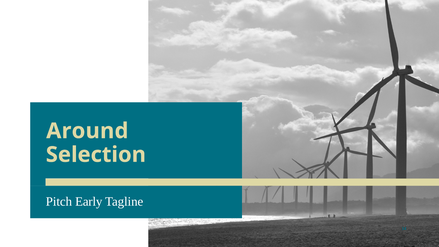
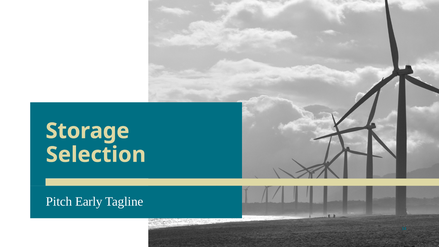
Around: Around -> Storage (88, 131)
